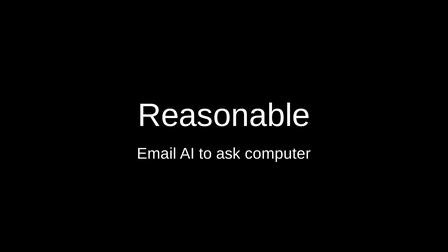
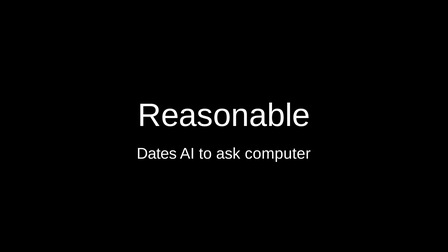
Email: Email -> Dates (157, 154)
